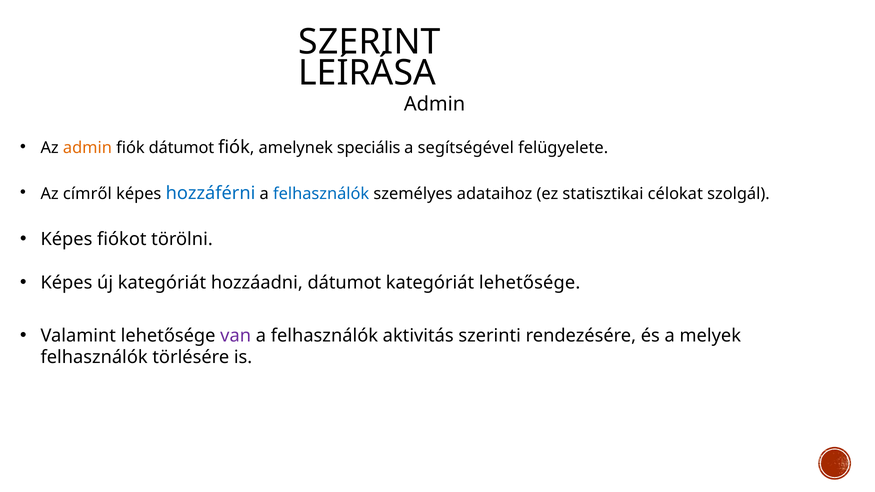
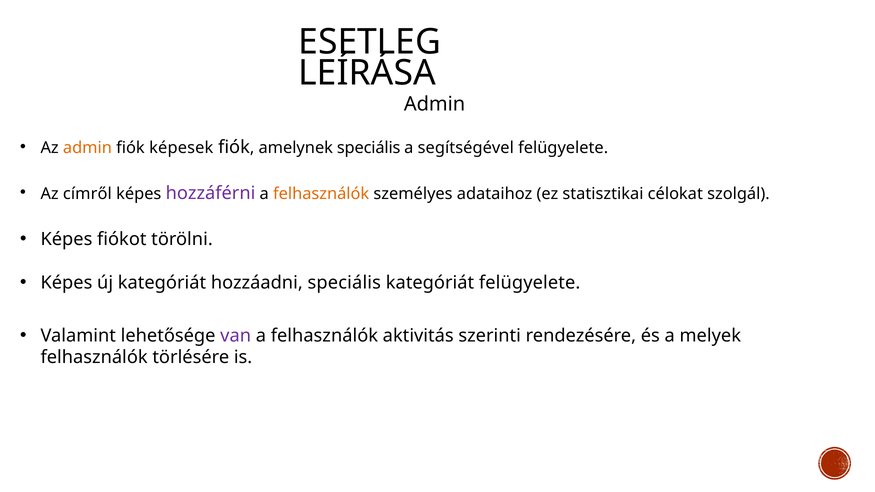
SZERINT: SZERINT -> ESETLEG (370, 42)
fiók dátumot: dátumot -> képesek (181, 148)
hozzáférni colour: blue -> purple (211, 193)
felhasználók colour: blue -> orange (321, 194)
hozzáadni dátumot: dátumot -> speciális (344, 283)
kategóriát lehetősége: lehetősége -> felügyelete (530, 283)
